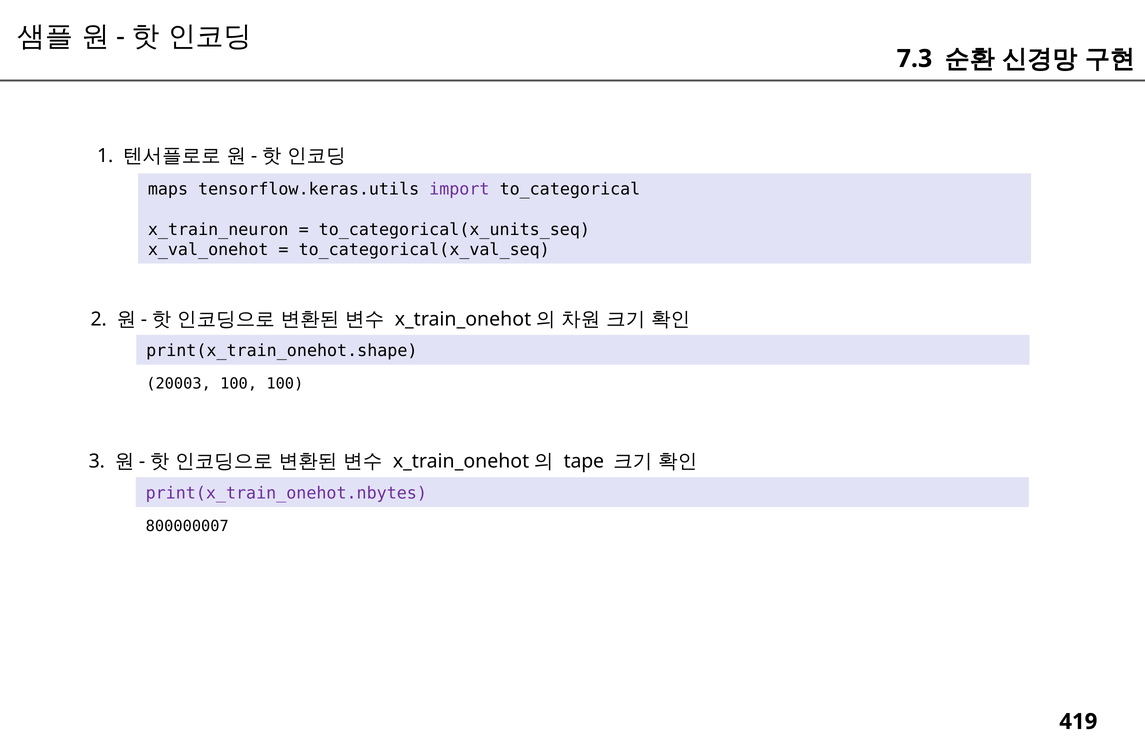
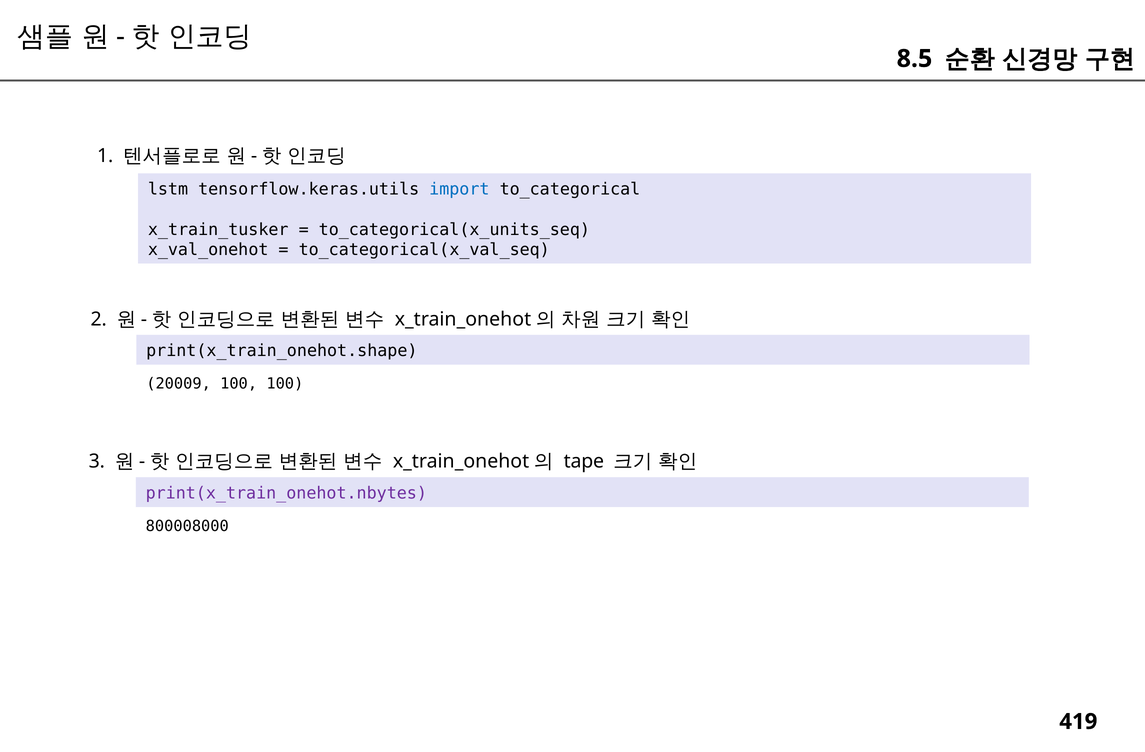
7.3: 7.3 -> 8.5 (914, 59)
maps: maps -> lstm (168, 189)
import colour: purple -> blue (459, 189)
x_train_neuron: x_train_neuron -> x_train_tusker (218, 230)
20003: 20003 -> 20009 (179, 384)
800000007: 800000007 -> 800008000 (187, 526)
